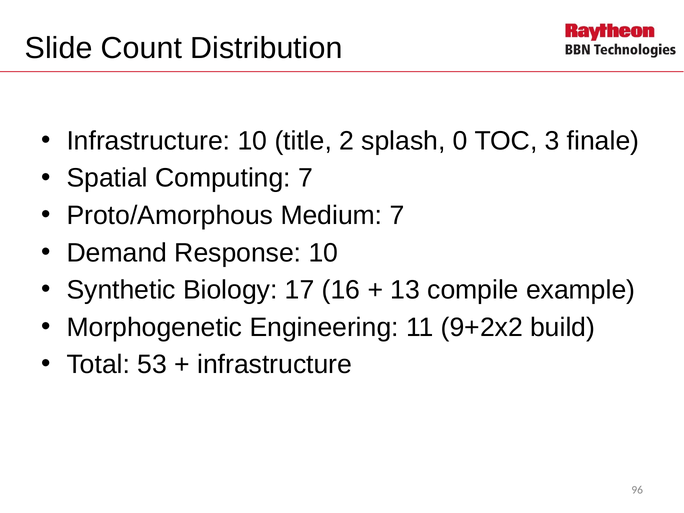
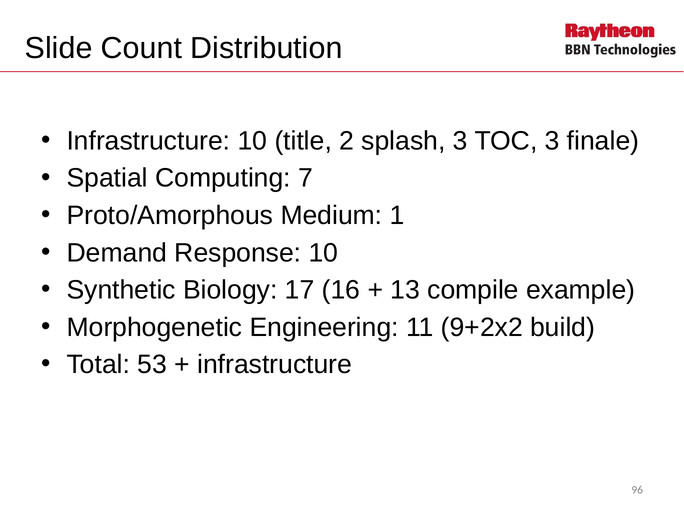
splash 0: 0 -> 3 (460, 141)
Medium 7: 7 -> 1 (397, 215)
